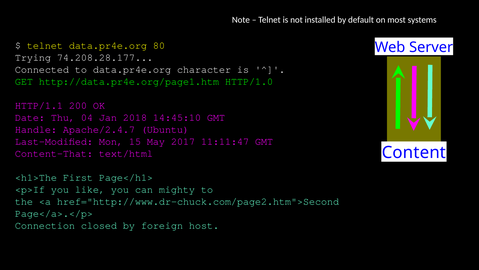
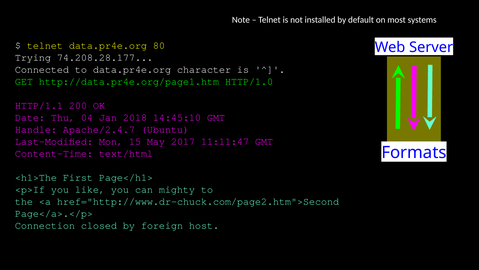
Content: Content -> Formats (414, 152)
Content-That: Content-That -> Content-Time (54, 153)
